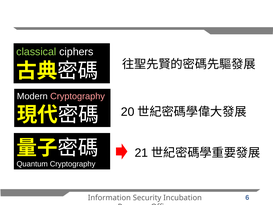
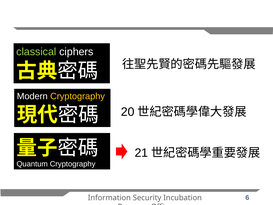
Cryptography colour: pink -> yellow (78, 96)
